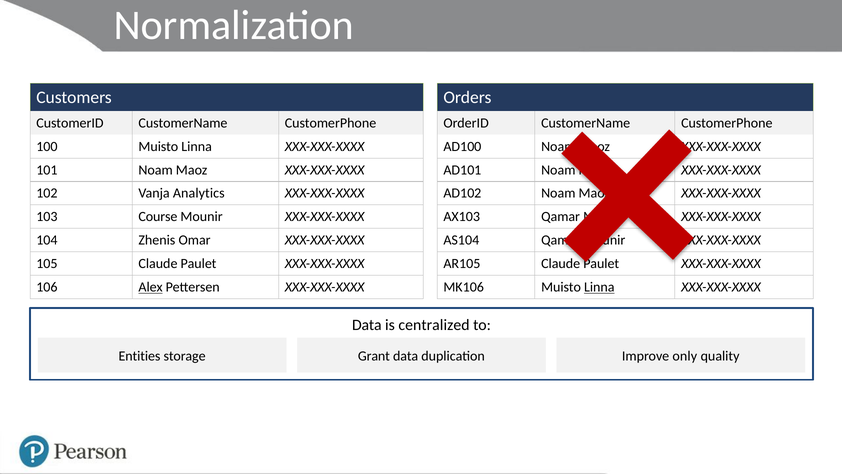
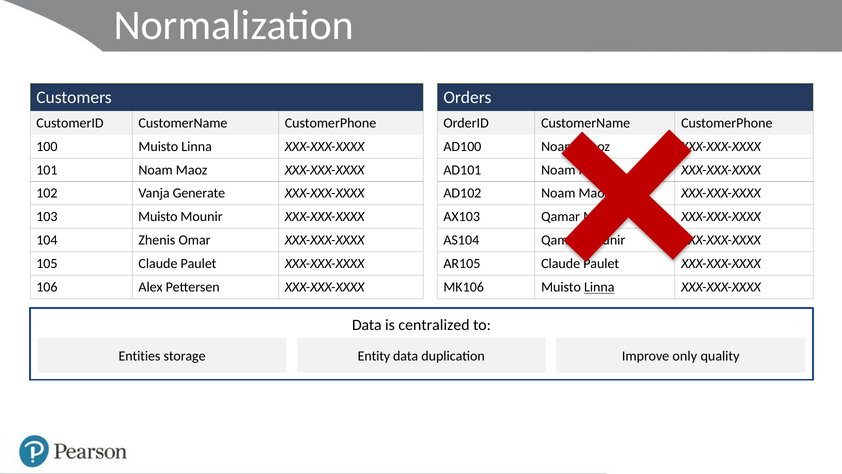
Analytics: Analytics -> Generate (199, 193)
103 Course: Course -> Muisto (158, 217)
Alex underline: present -> none (151, 287)
Grant: Grant -> Entity (374, 356)
